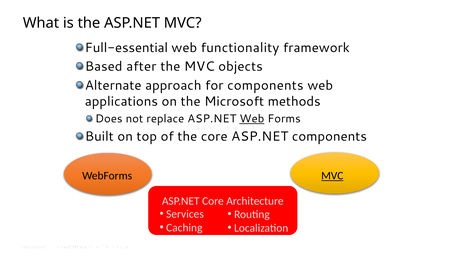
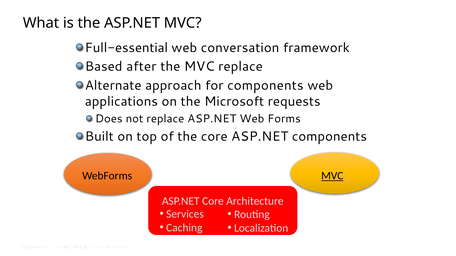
functionality: functionality -> conversation (240, 48)
MVC objects: objects -> replace (241, 67)
methods: methods -> requests (294, 102)
Web underline: present -> none (252, 119)
